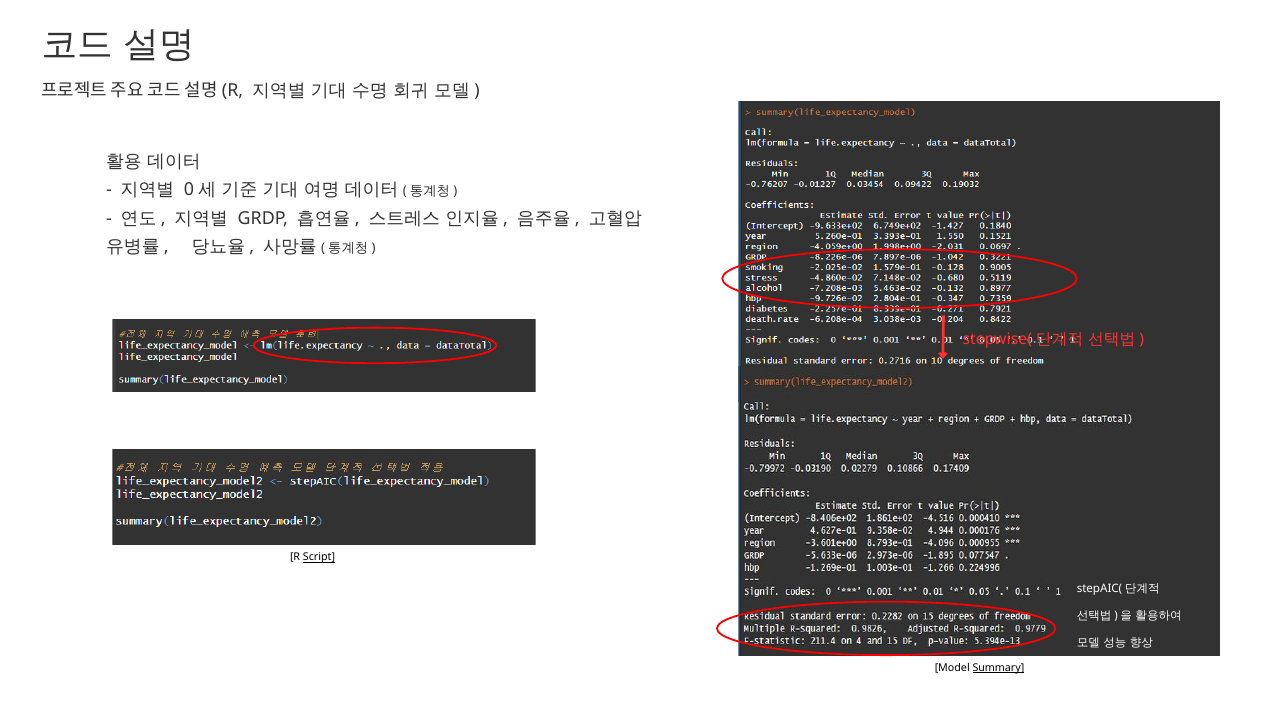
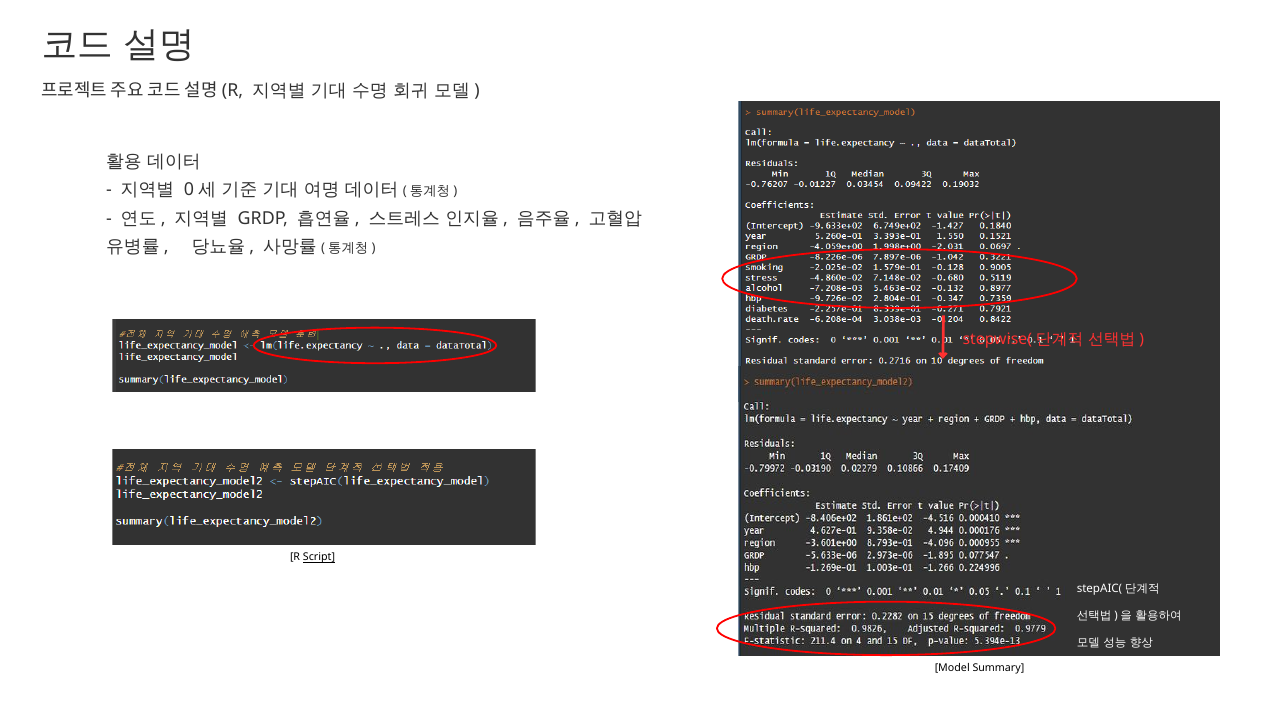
Summary underline: present -> none (998, 668)
